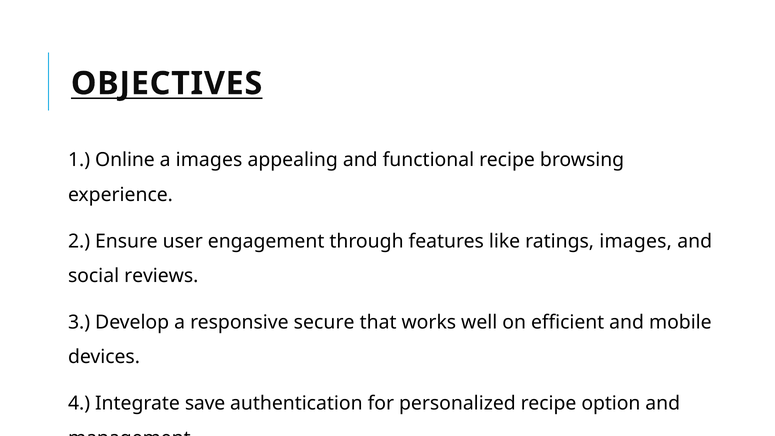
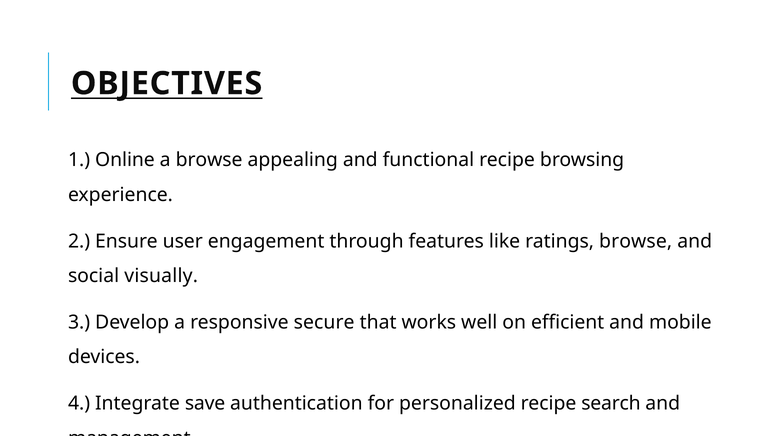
a images: images -> browse (209, 160)
ratings images: images -> browse (636, 241)
reviews: reviews -> visually (161, 276)
option: option -> search (611, 403)
